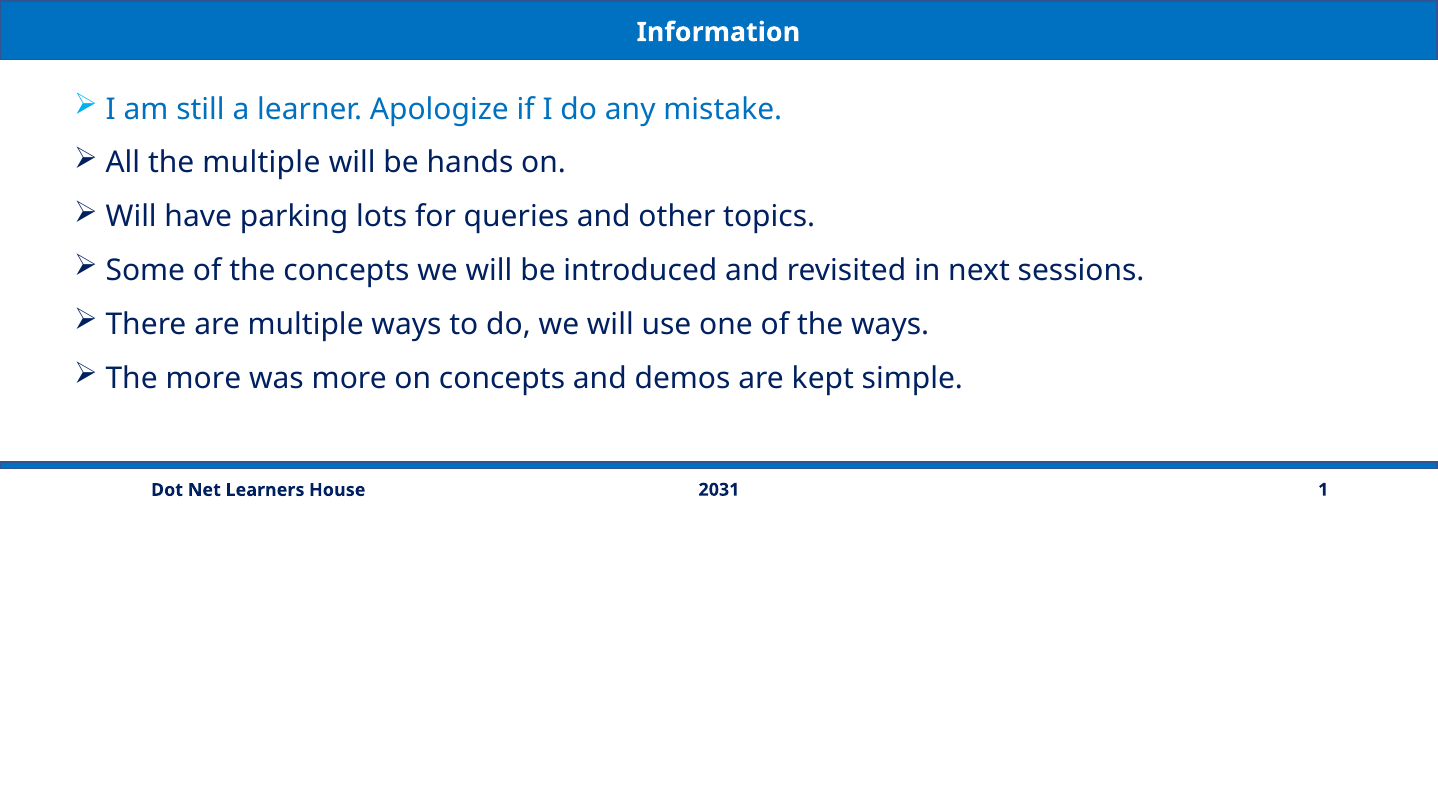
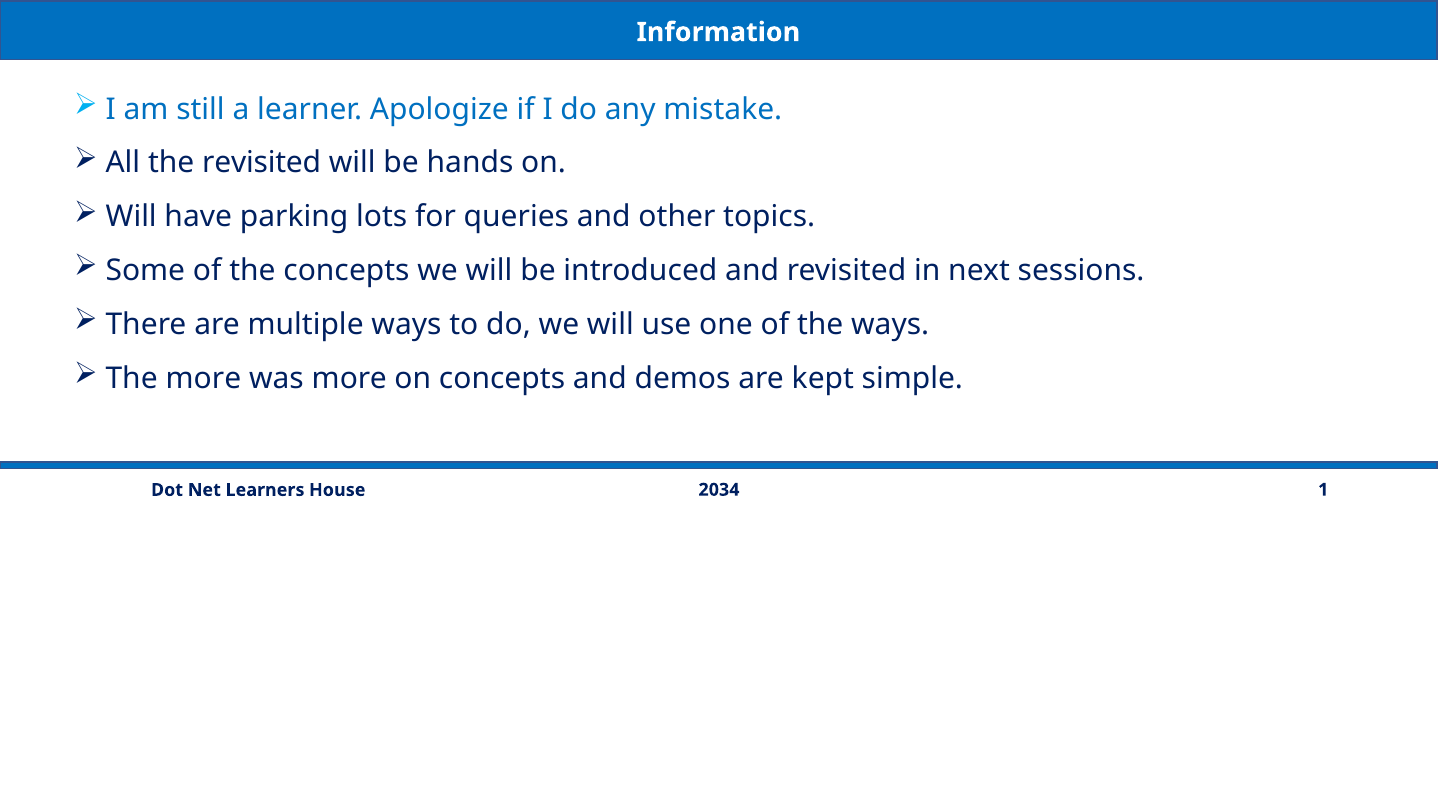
the multiple: multiple -> revisited (262, 163)
2031: 2031 -> 2034 (719, 490)
